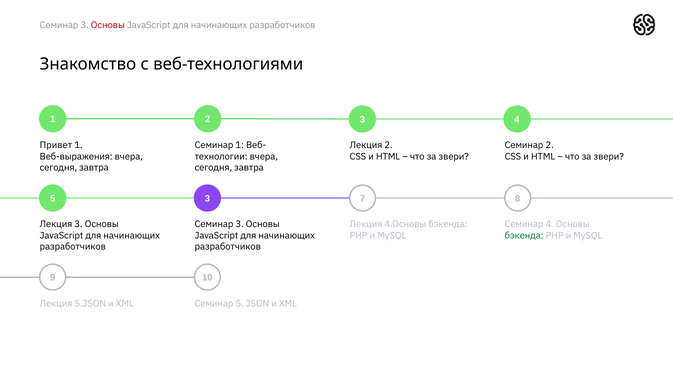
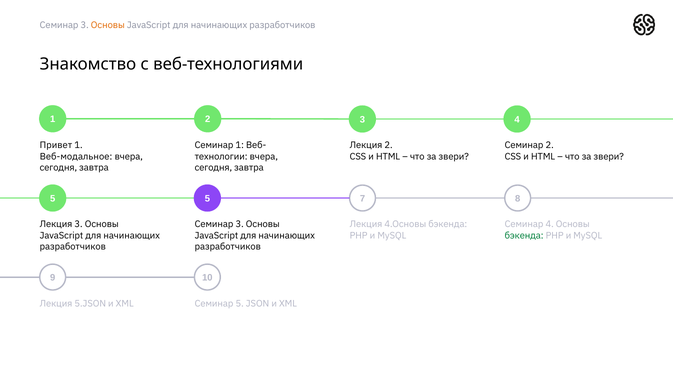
Основы colour: red -> orange (108, 25)
Веб-выражения: Веб-выражения -> Веб-модальное (76, 157)
5 3: 3 -> 5 (207, 199)
